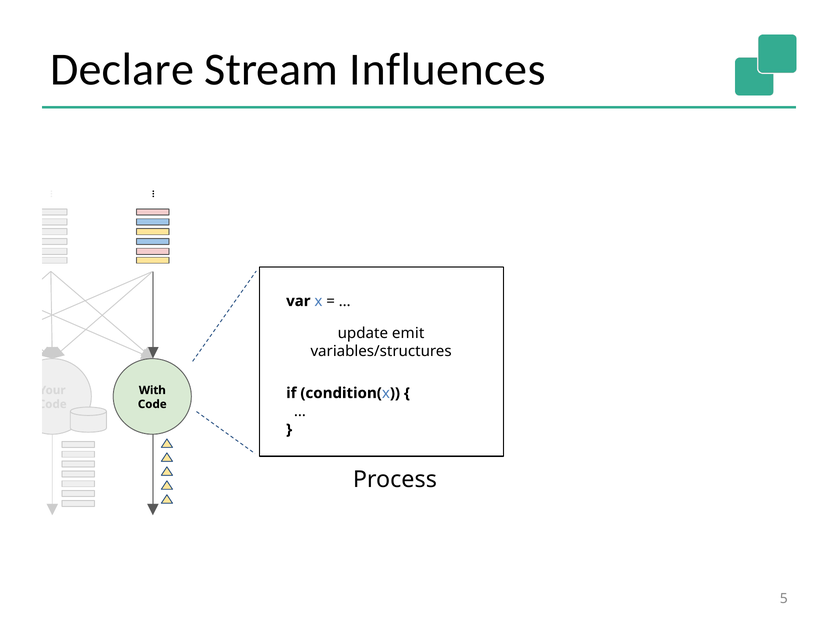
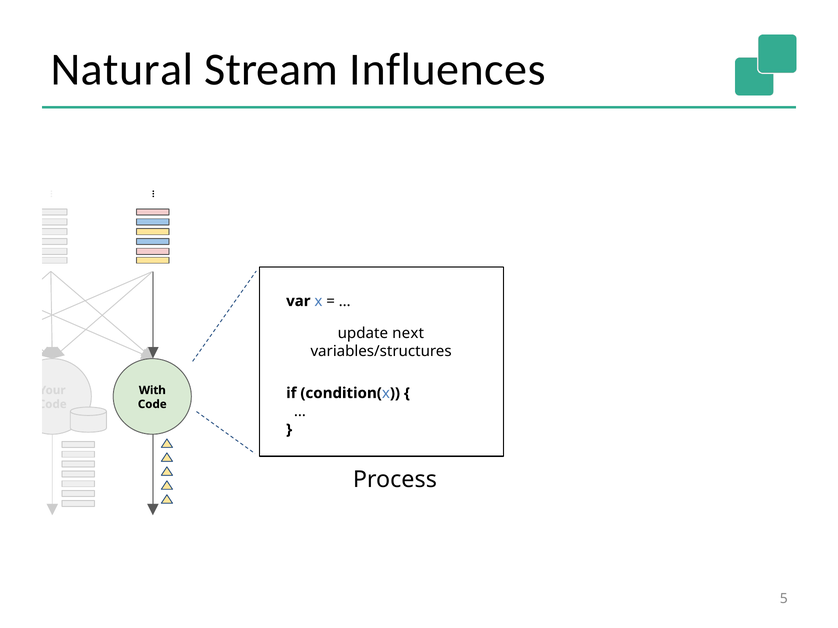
Declare: Declare -> Natural (122, 70)
emit: emit -> next (408, 333)
